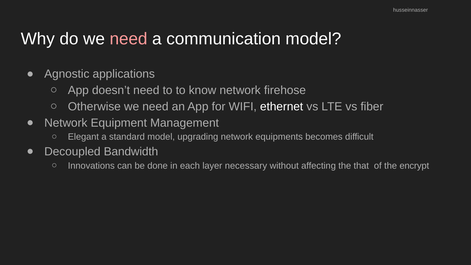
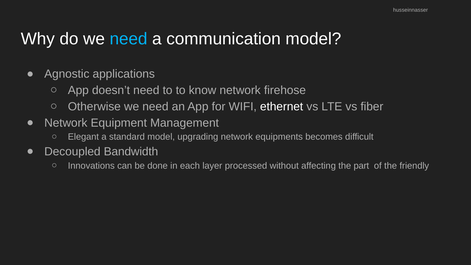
need colour: pink -> light blue (129, 39)
necessary: necessary -> processed (246, 166)
that: that -> part (361, 166)
encrypt: encrypt -> friendly (414, 166)
